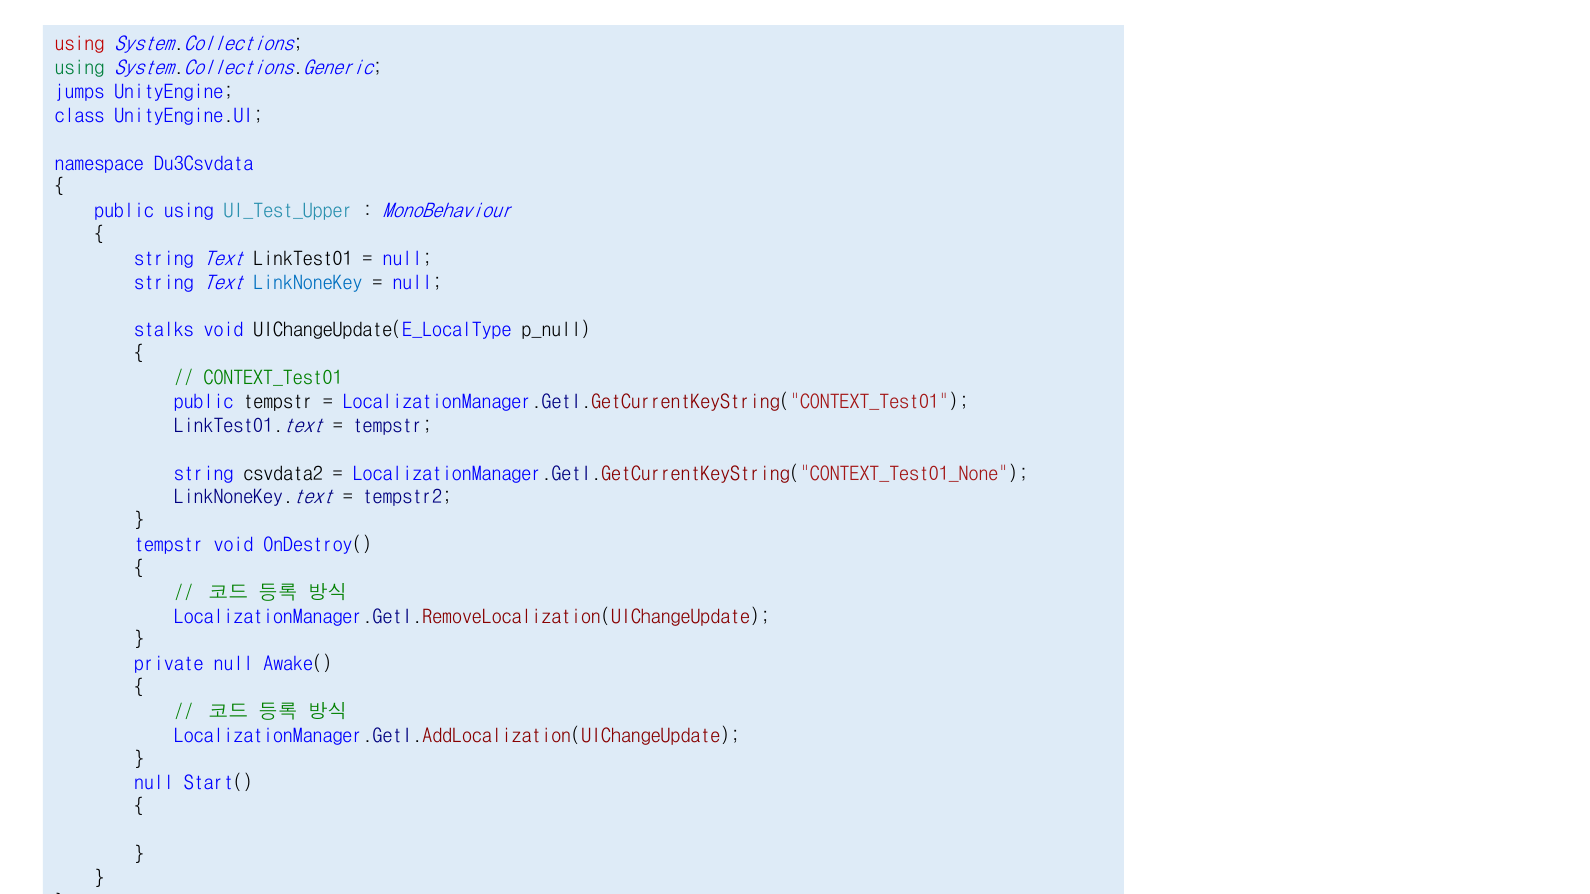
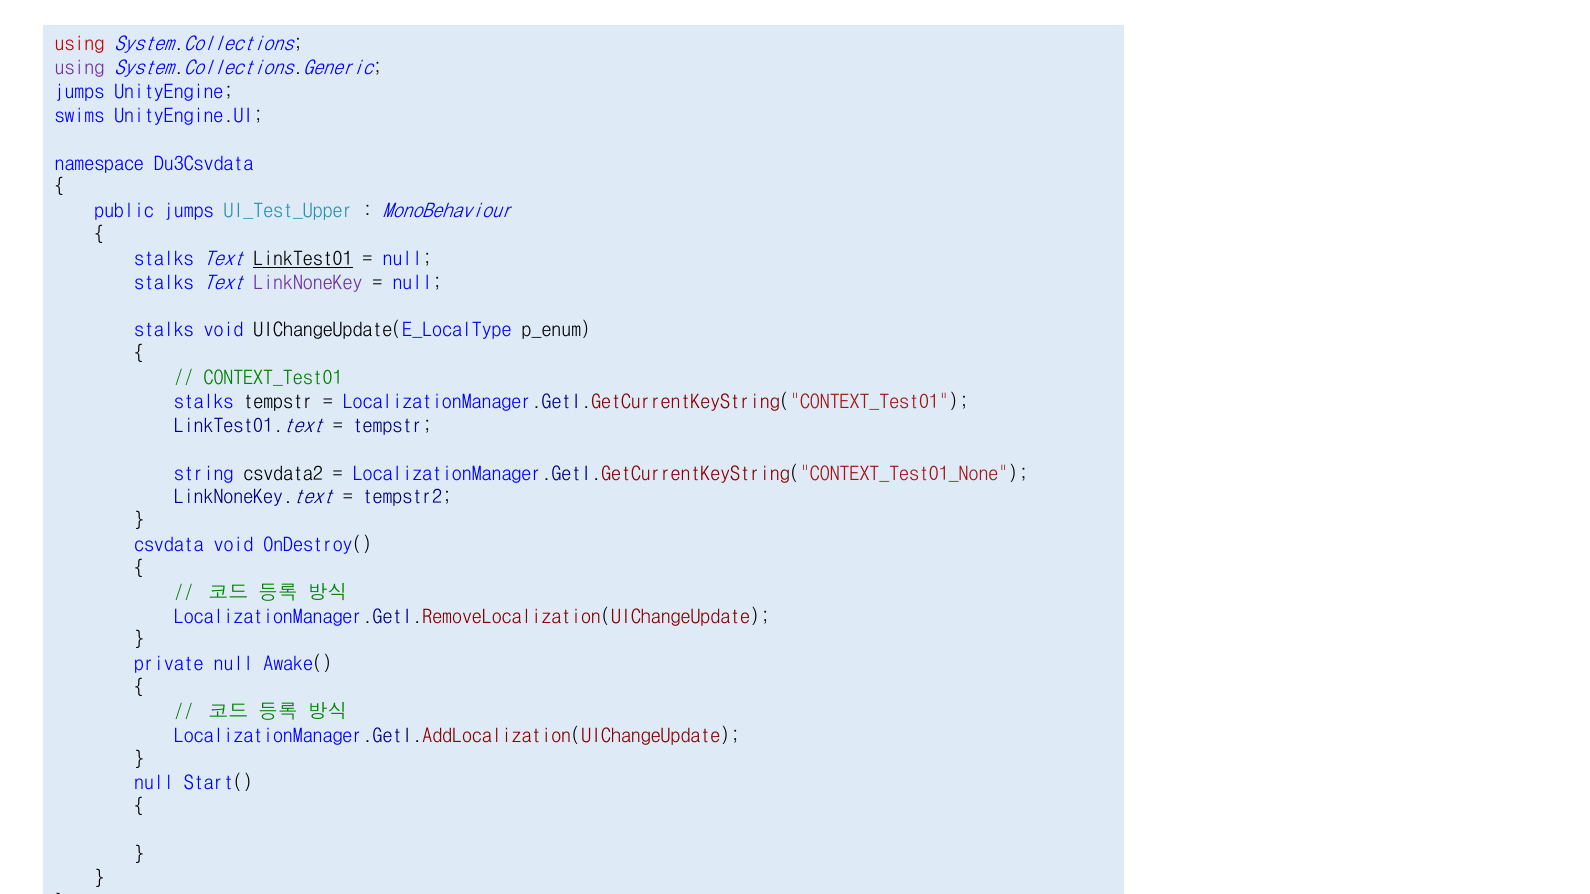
using colour: green -> purple (79, 68)
class: class -> swims (79, 116)
public using: using -> jumps (189, 211)
string: string -> stalks (164, 259)
LinkTest01 underline: none -> present (303, 259)
string: string -> stalks (164, 283)
LinkNoneKey colour: blue -> purple (308, 283)
p_null: p_null -> p_enum (556, 331)
public: public -> stalks (204, 402)
tempstr: tempstr -> csvdata (169, 545)
